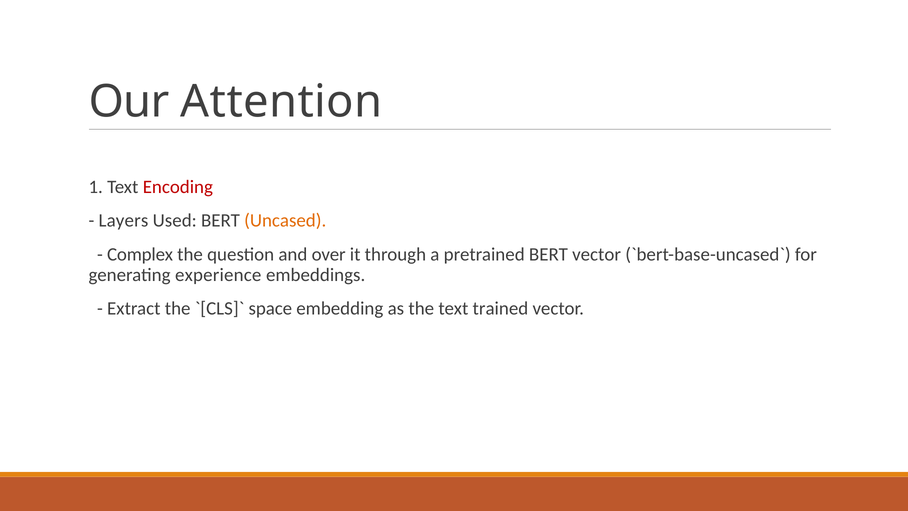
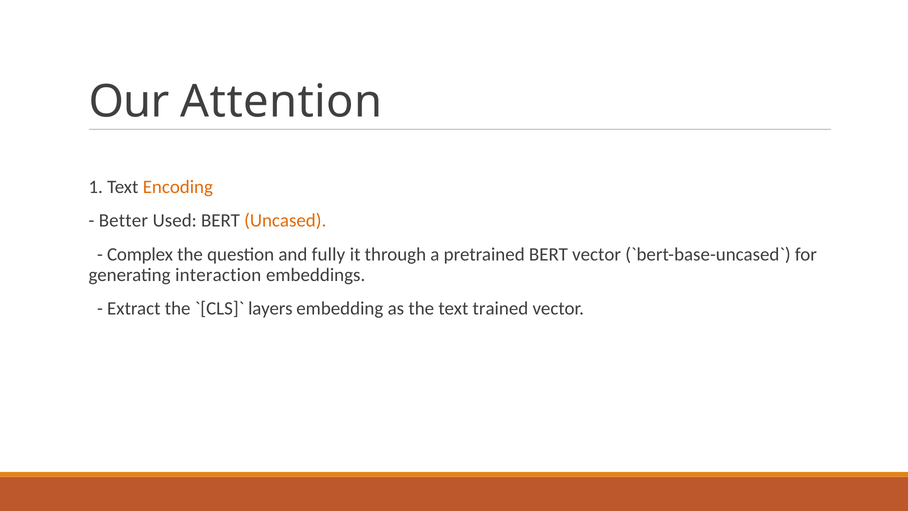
Encoding colour: red -> orange (178, 187)
Layers: Layers -> Better (123, 221)
over: over -> fully (328, 254)
experience: experience -> interaction (218, 275)
space: space -> layers (270, 308)
